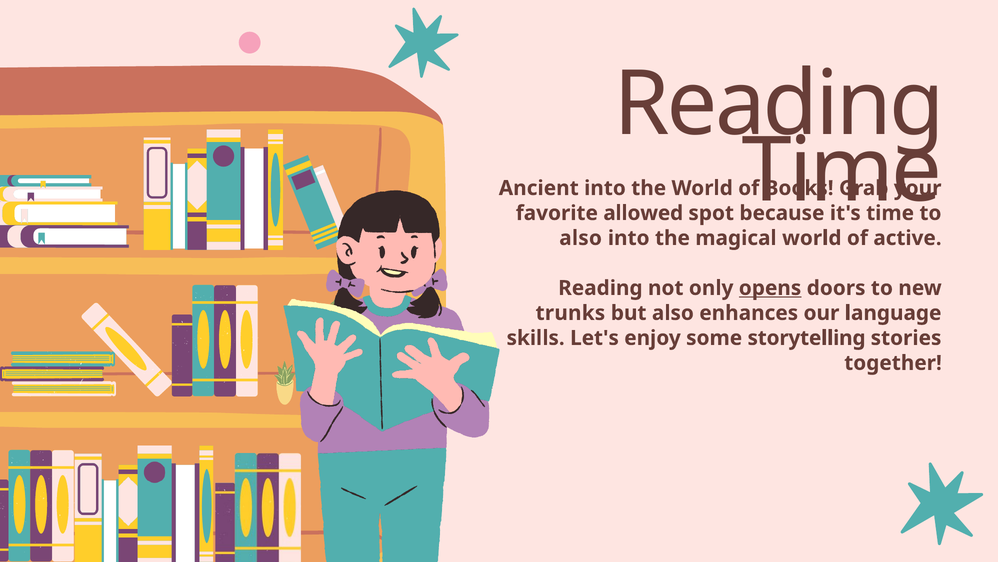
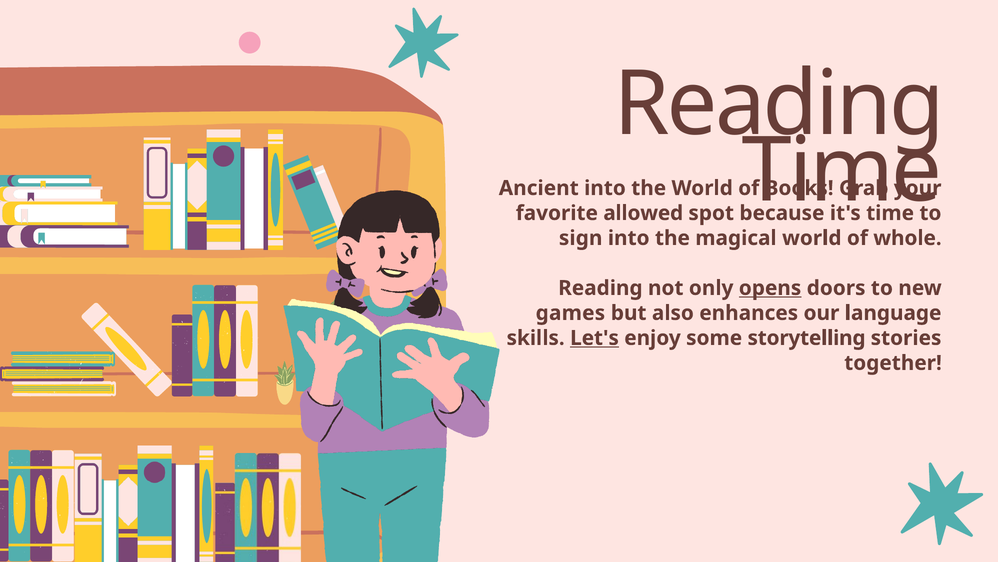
also: also -> sign (581, 238)
active: active -> whole (907, 238)
trunks: trunks -> games (570, 313)
Let's underline: none -> present (594, 338)
